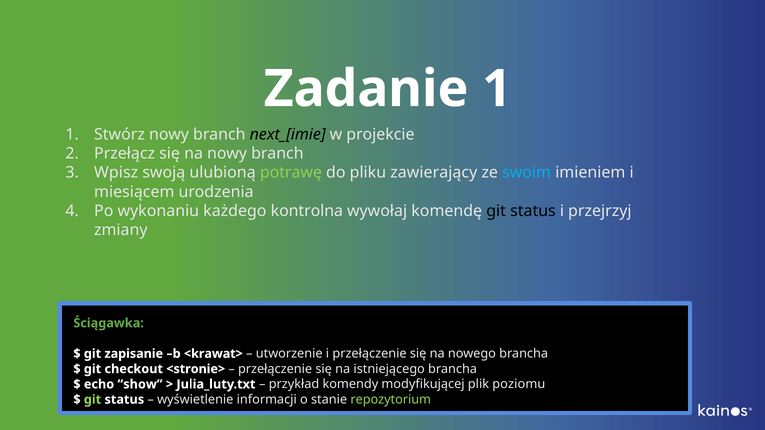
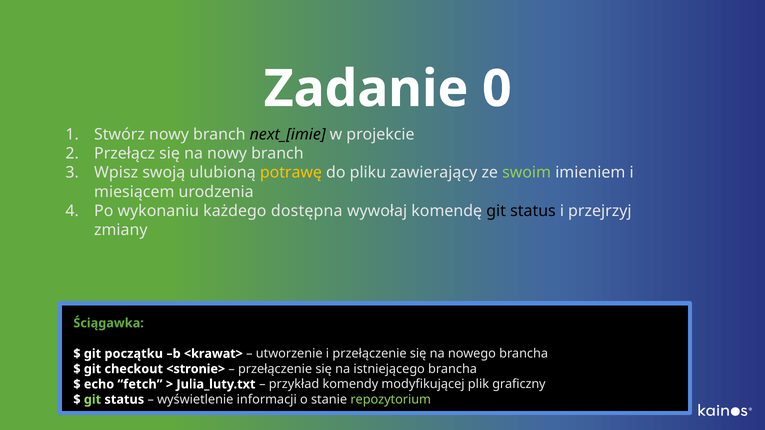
Zadanie 1: 1 -> 0 (497, 89)
potrawę colour: light green -> yellow (291, 173)
swoim colour: light blue -> light green (527, 173)
kontrolna: kontrolna -> dostępna (307, 211)
zapisanie: zapisanie -> początku (134, 354)
show: show -> fetch (140, 384)
poziomu: poziomu -> graficzny (519, 384)
